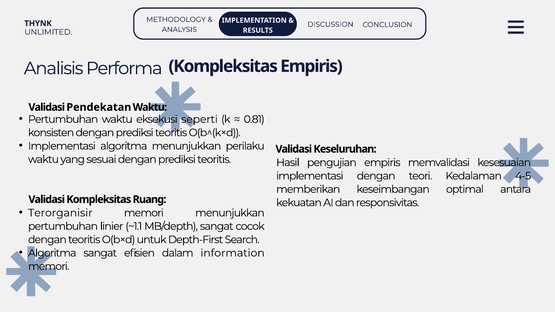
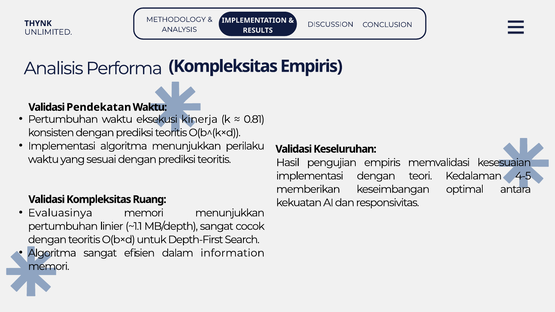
seperti: seperti -> kinerja (199, 119)
Terorganisir: Terorganisir -> Evaluasinya (60, 213)
